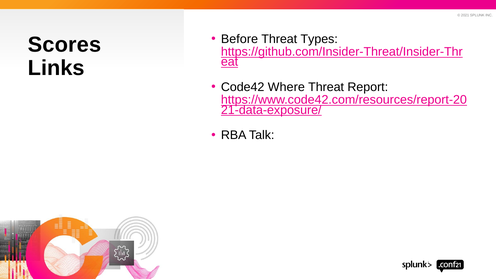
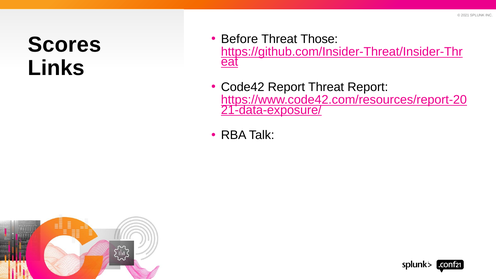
Types: Types -> Those (319, 39)
Code42 Where: Where -> Report (286, 87)
